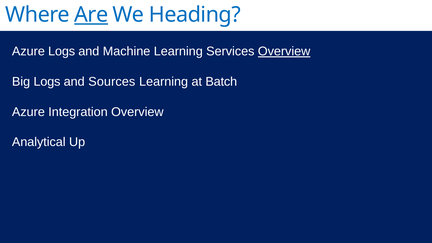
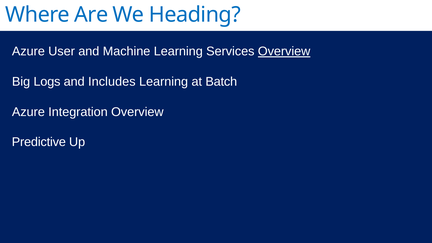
Are underline: present -> none (91, 15)
Azure Logs: Logs -> User (62, 51)
Sources: Sources -> Includes (112, 82)
Analytical: Analytical -> Predictive (39, 142)
